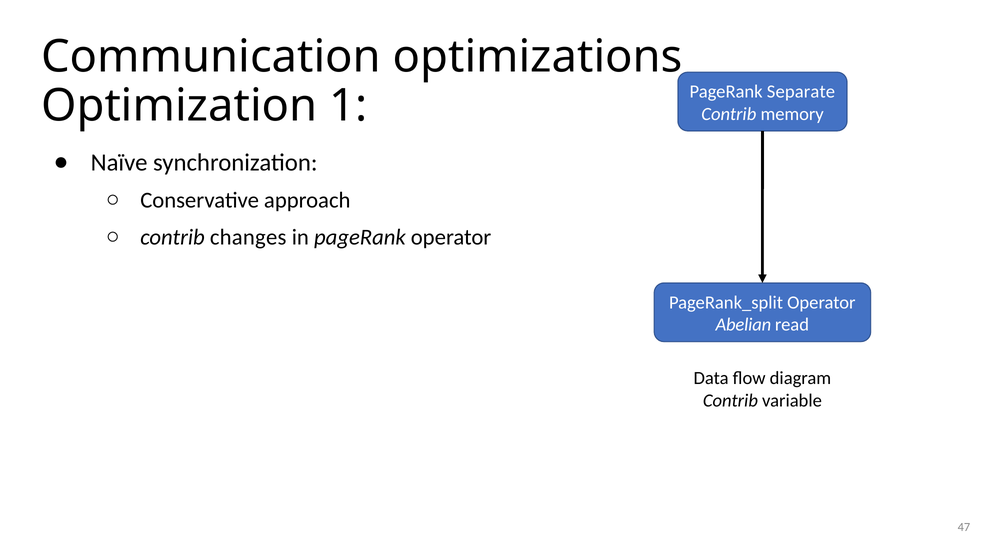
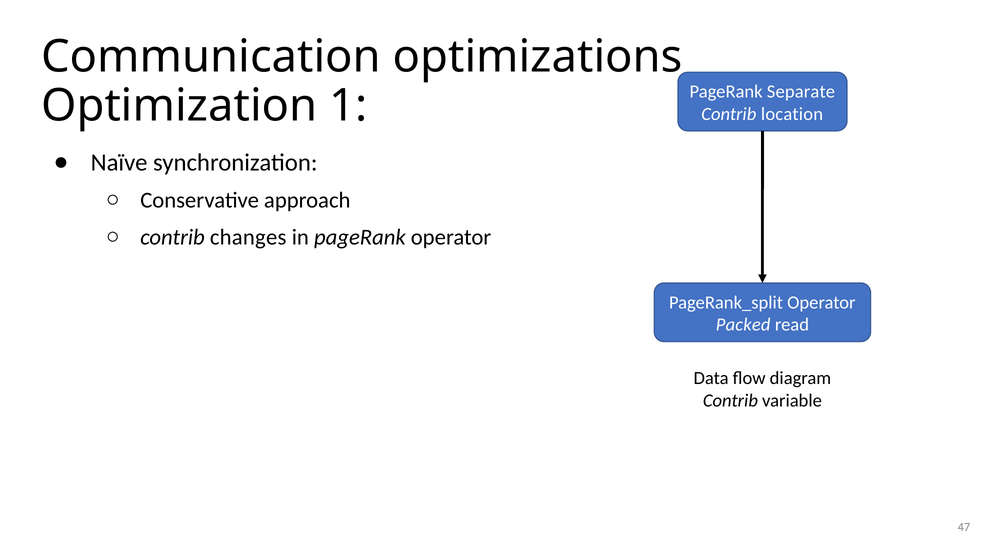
memory: memory -> location (792, 114)
Abelian: Abelian -> Packed (743, 325)
